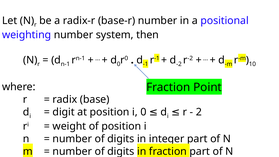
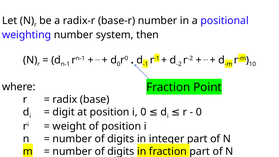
2: 2 -> 0 (199, 112)
